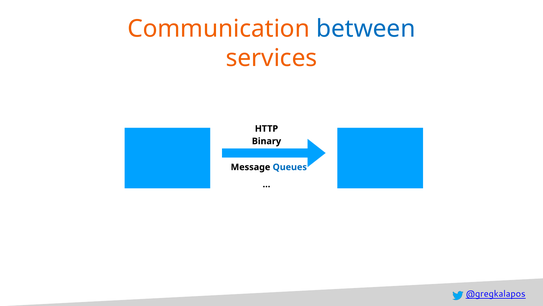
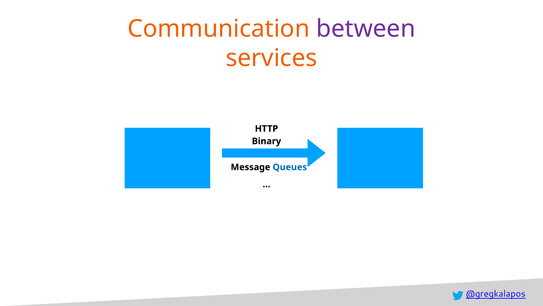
between colour: blue -> purple (366, 29)
